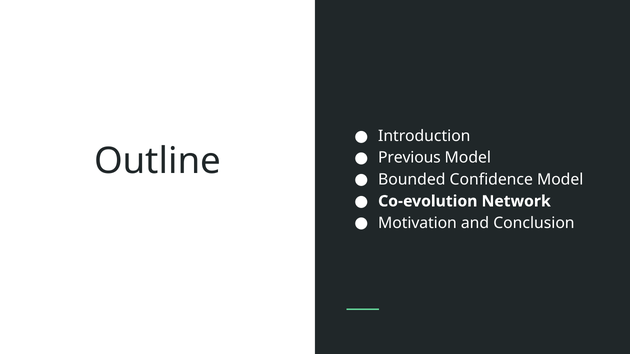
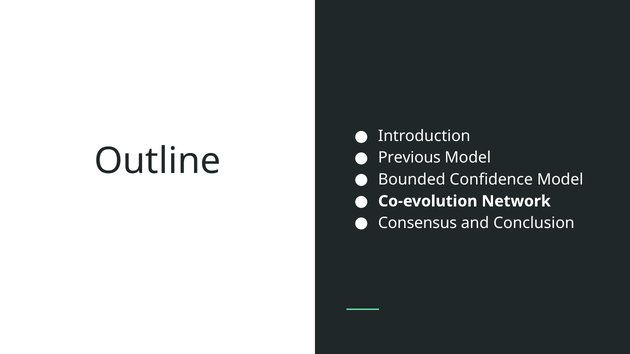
Motivation: Motivation -> Consensus (418, 223)
